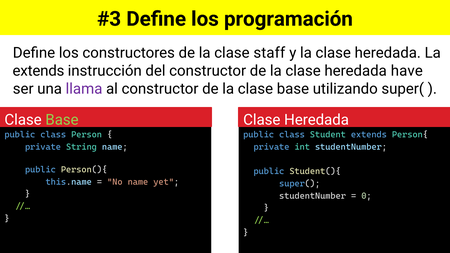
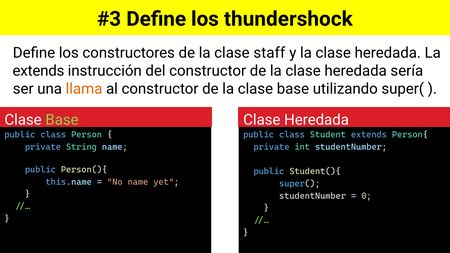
programación: programación -> thundershock (288, 19)
have: have -> sería (407, 71)
llama colour: purple -> orange (84, 89)
